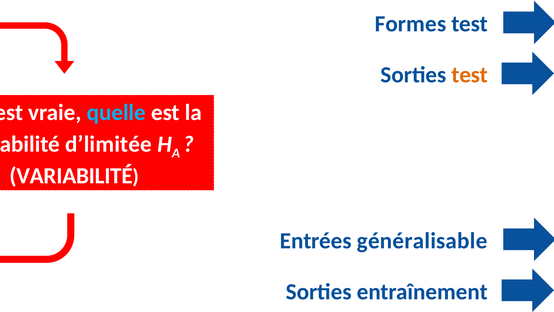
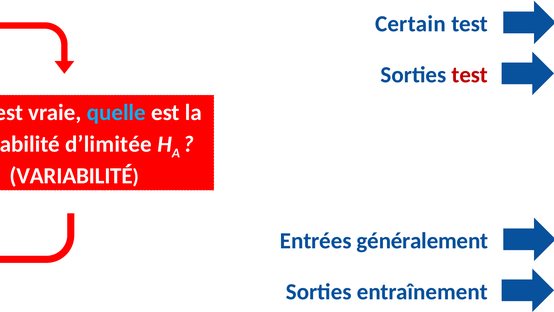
Formes: Formes -> Certain (410, 24)
test colour: orange -> red (470, 75)
généralisable: généralisable -> généralement (422, 240)
